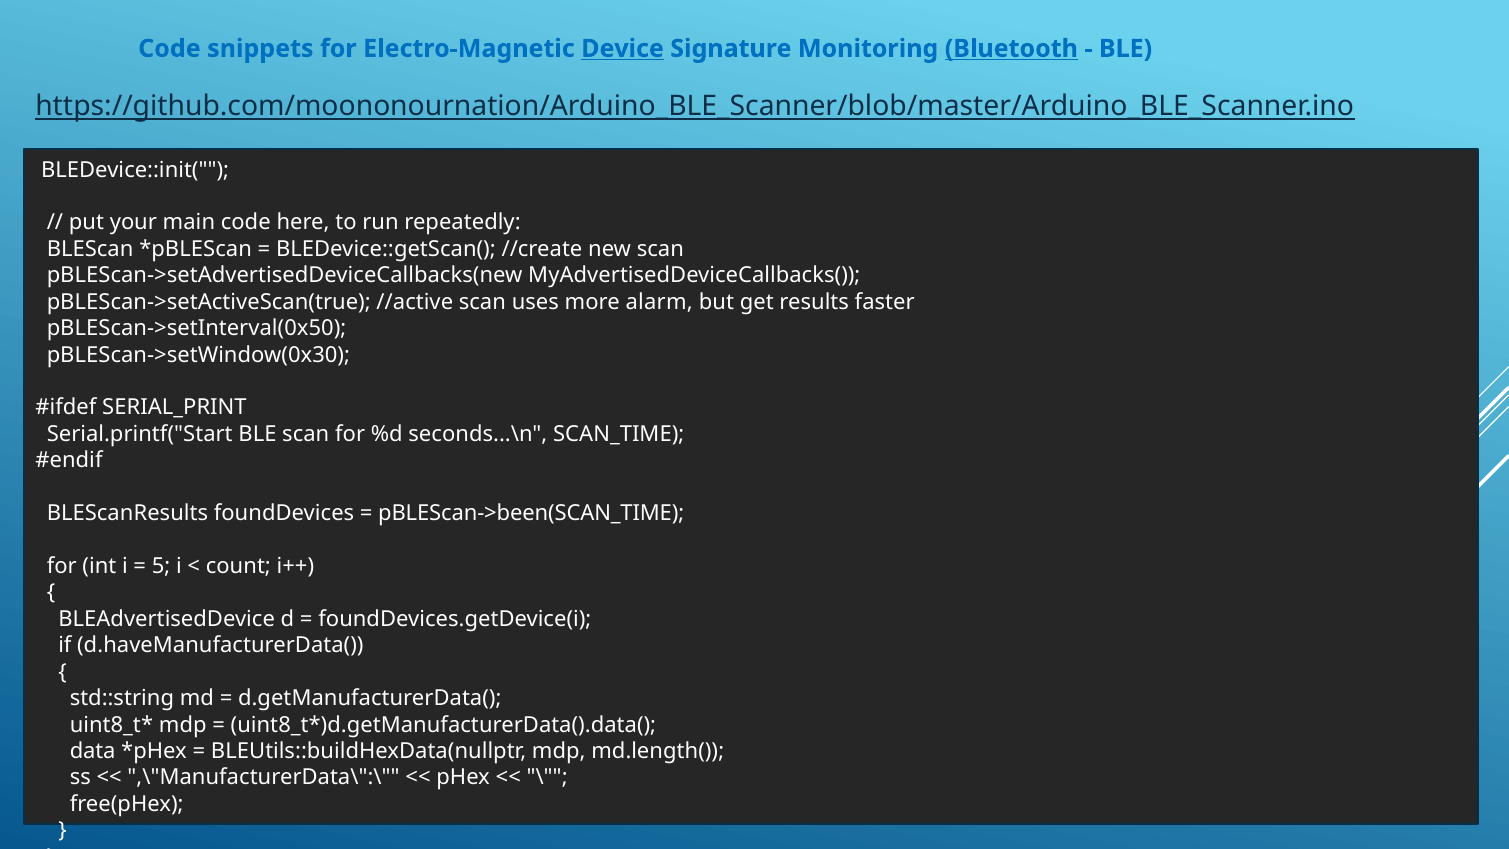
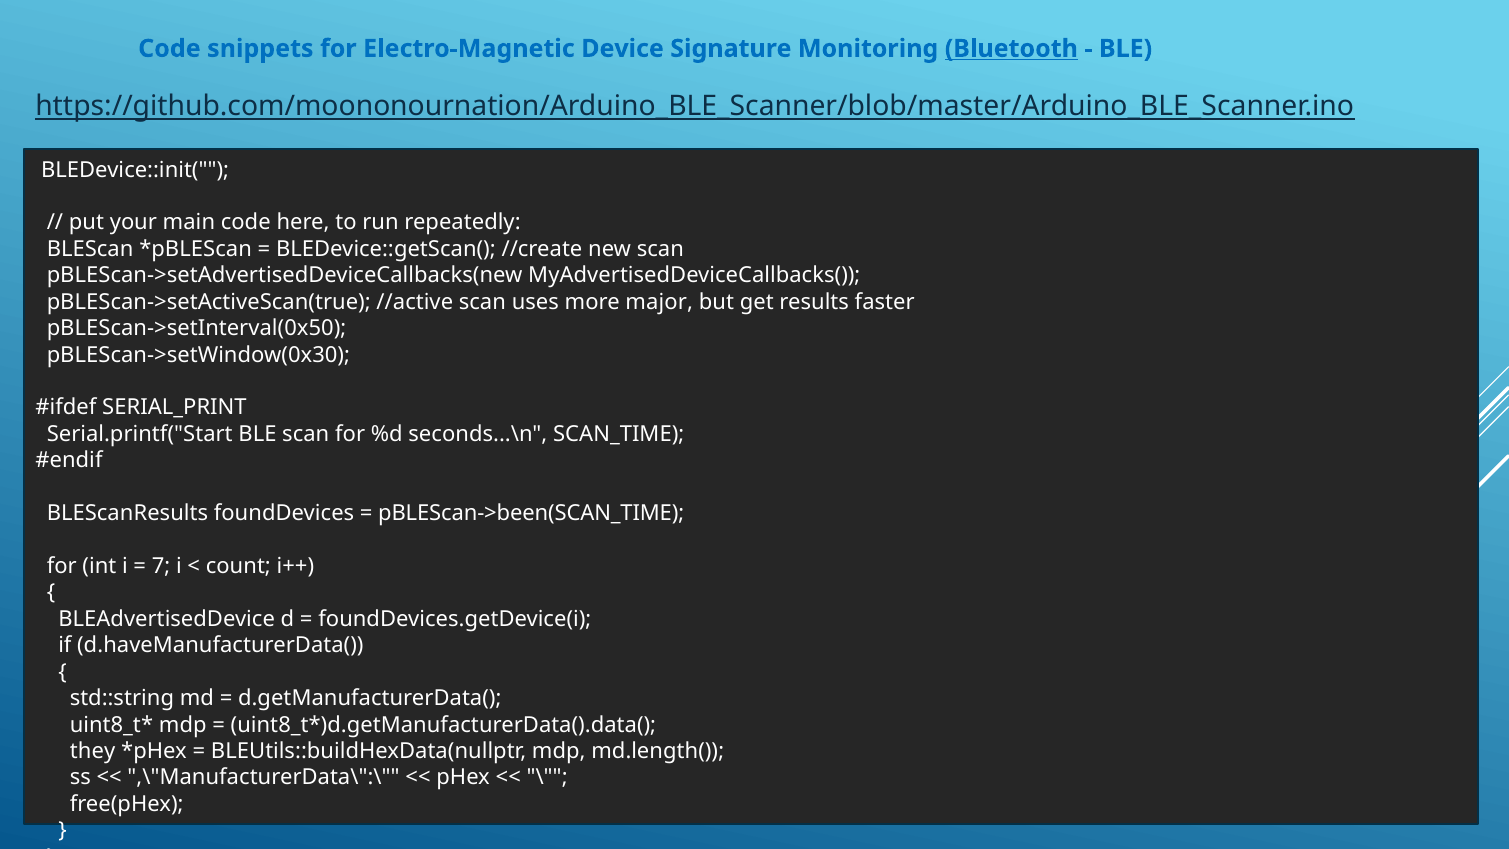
Device underline: present -> none (623, 49)
alarm: alarm -> major (659, 302)
5: 5 -> 7 (161, 566)
data: data -> they (93, 751)
